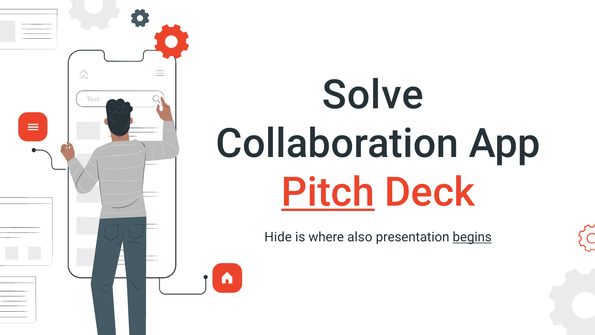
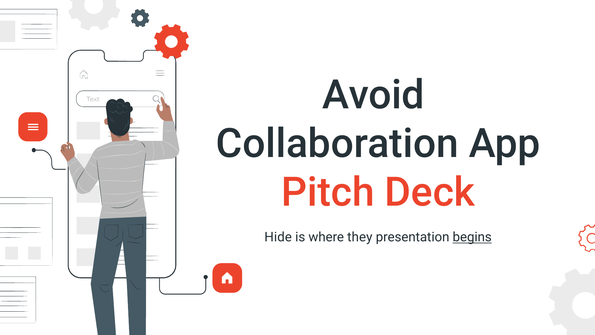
Solve: Solve -> Avoid (373, 95)
Pitch underline: present -> none (328, 192)
also: also -> they (360, 237)
